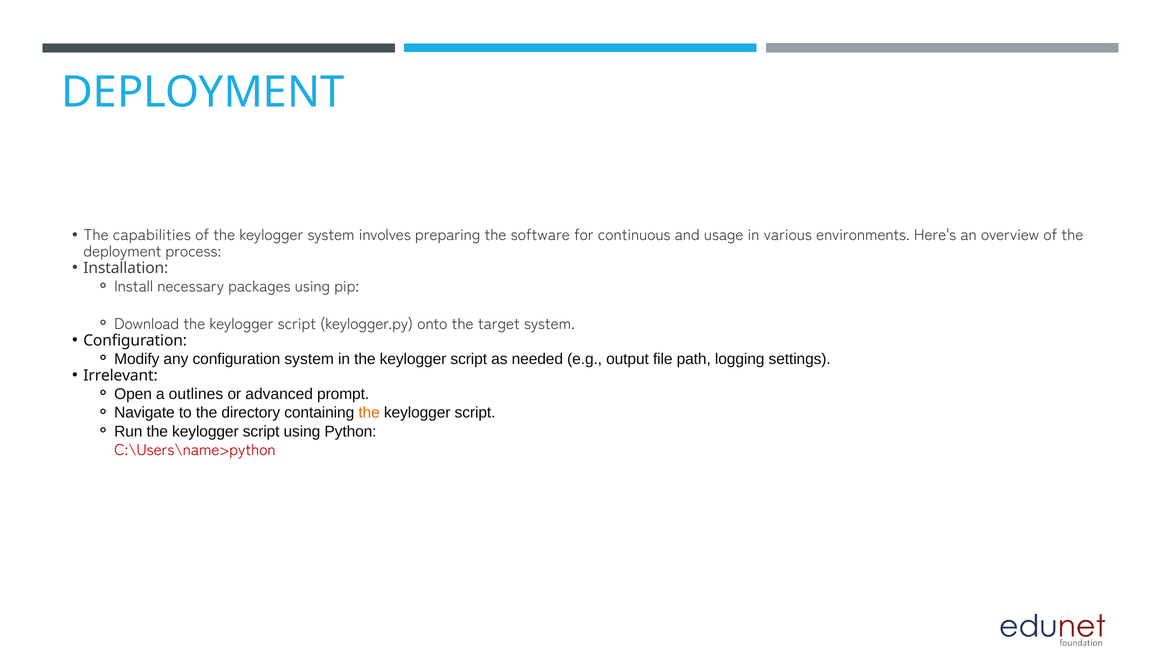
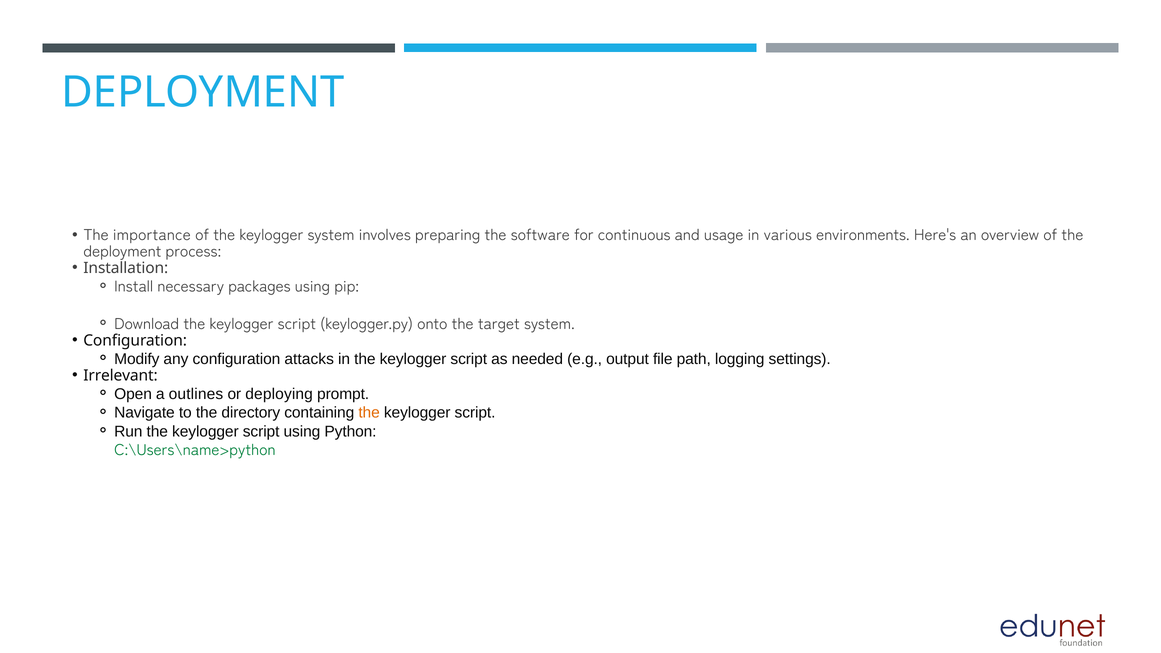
capabilities: capabilities -> importance (152, 235)
configuration system: system -> attacks (309, 359)
advanced: advanced -> deploying (279, 394)
C:\Users\name>python colour: red -> green (195, 450)
